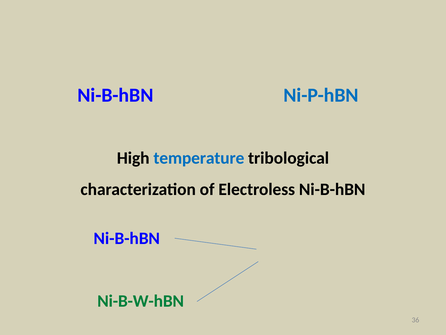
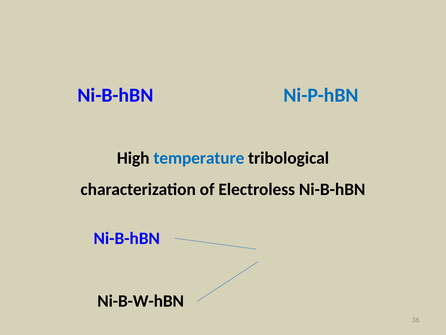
Ni-B-W-hBN colour: green -> black (141, 301)
